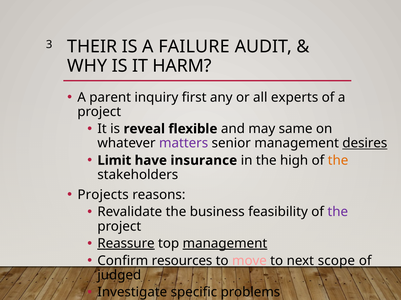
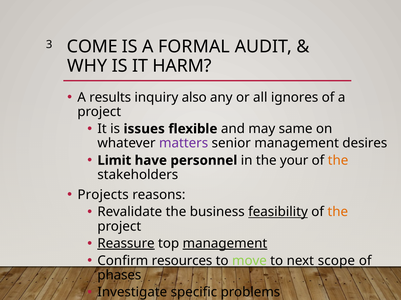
THEIR: THEIR -> COME (92, 47)
FAILURE: FAILURE -> FORMAL (194, 47)
parent: parent -> results (110, 98)
first: first -> also (194, 98)
experts: experts -> ignores (295, 98)
reveal: reveal -> issues (144, 129)
desires underline: present -> none (365, 144)
insurance: insurance -> personnel (204, 161)
high: high -> your (294, 161)
feasibility underline: none -> present (278, 212)
the colour: purple -> orange (338, 212)
move colour: pink -> light green (249, 261)
judged: judged -> phases (119, 276)
